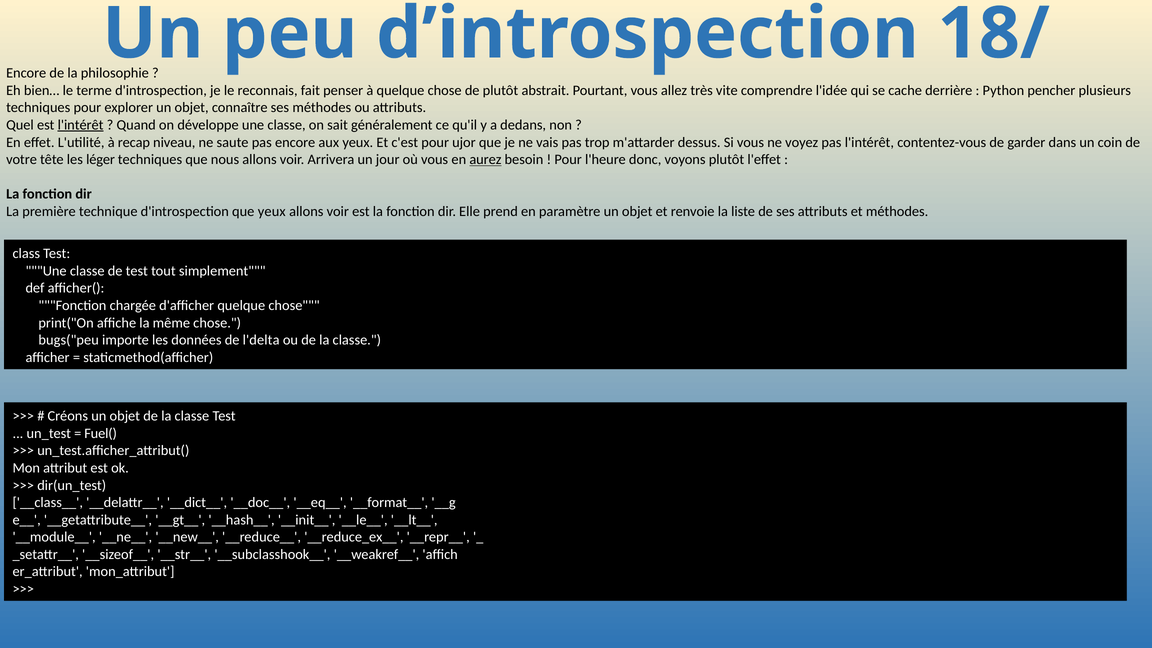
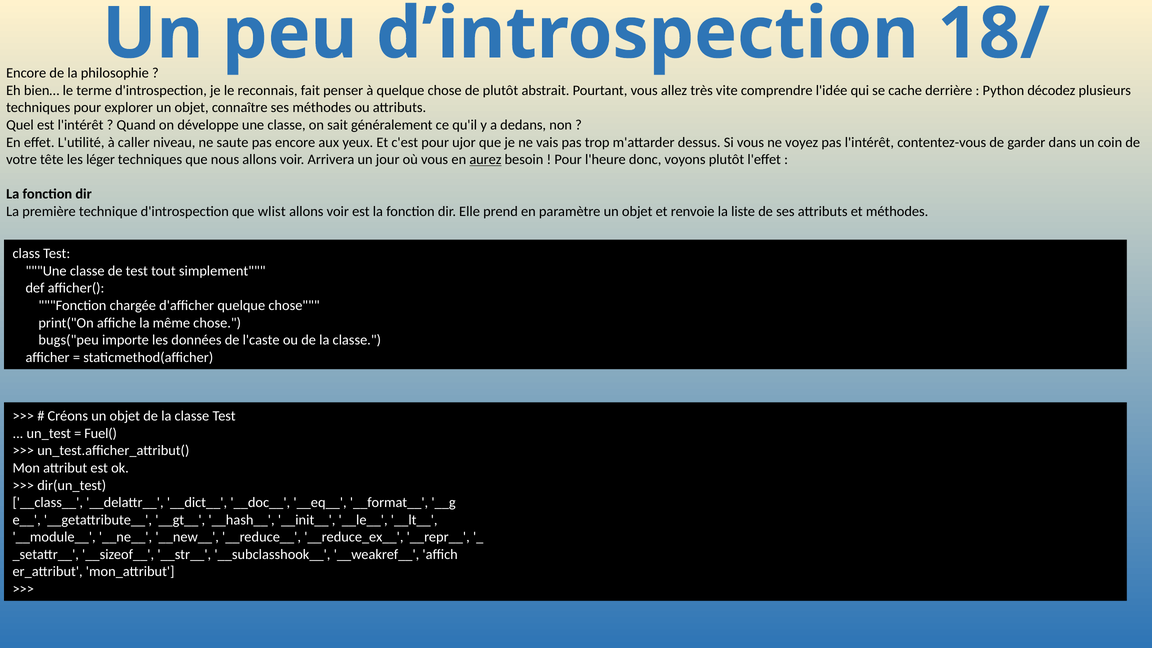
pencher: pencher -> décodez (1051, 90)
l'intérêt underline: present -> none (81, 125)
recap: recap -> caller (134, 142)
que yeux: yeux -> wlist (272, 211)
l'delta: l'delta -> l'caste (261, 340)
